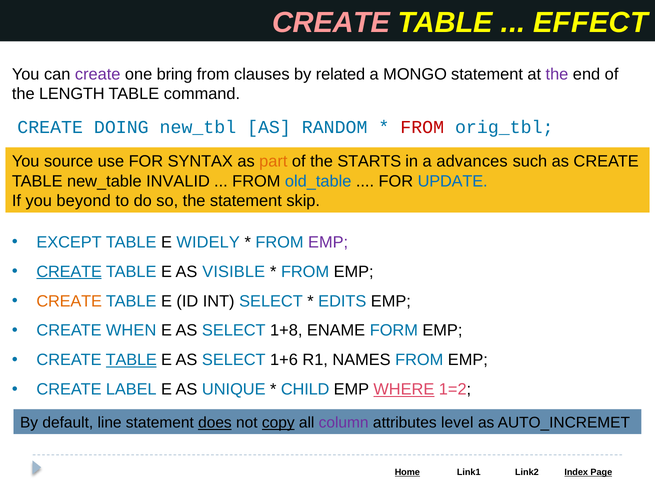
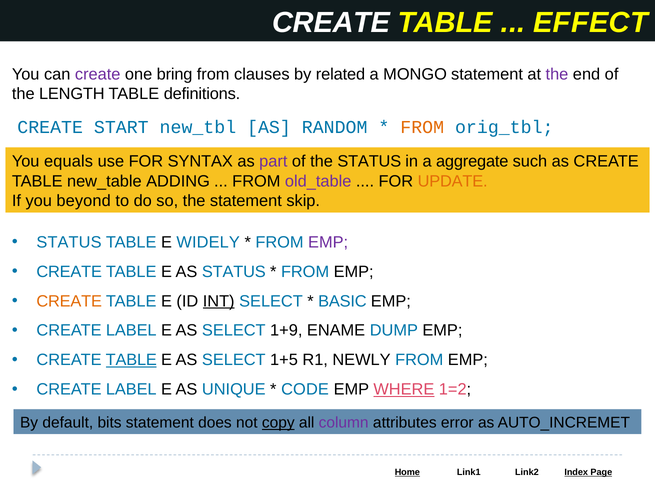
CREATE colour: pink -> white (331, 23)
command: command -> definitions (202, 94)
DOING: DOING -> START (121, 127)
FROM colour: red -> orange (422, 127)
source: source -> equals (69, 162)
part colour: orange -> purple (273, 162)
the STARTS: STARTS -> STATUS (369, 162)
advances: advances -> aggregate (472, 162)
INVALID: INVALID -> ADDING (178, 181)
old_table colour: blue -> purple (318, 181)
UPDATE colour: blue -> orange (453, 181)
EXCEPT: EXCEPT -> STATUS (69, 242)
CREATE underline: present -> none (69, 272)
AS VISIBLE: VISIBLE -> STATUS (234, 272)
INT underline: none -> present (219, 301)
EDITS: EDITS -> BASIC (342, 301)
WHEN: WHEN -> LABEL (131, 331)
1+8: 1+8 -> 1+9 (286, 331)
FORM: FORM -> DUMP (394, 331)
1+6: 1+6 -> 1+5 (284, 360)
NAMES: NAMES -> NEWLY (362, 360)
CHILD: CHILD -> CODE (305, 390)
line: line -> bits (110, 423)
does underline: present -> none (215, 423)
level: level -> error (457, 423)
